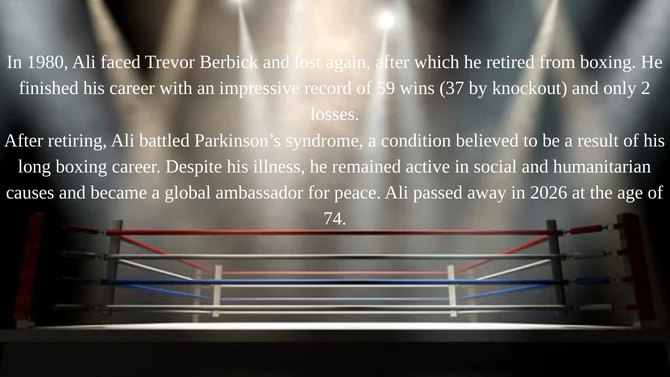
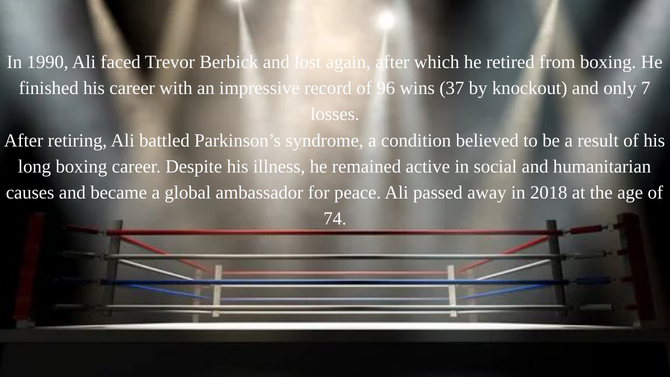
1980: 1980 -> 1990 (48, 62)
59: 59 -> 96 (386, 88)
2: 2 -> 7 (646, 88)
2026: 2026 -> 2018 (549, 192)
